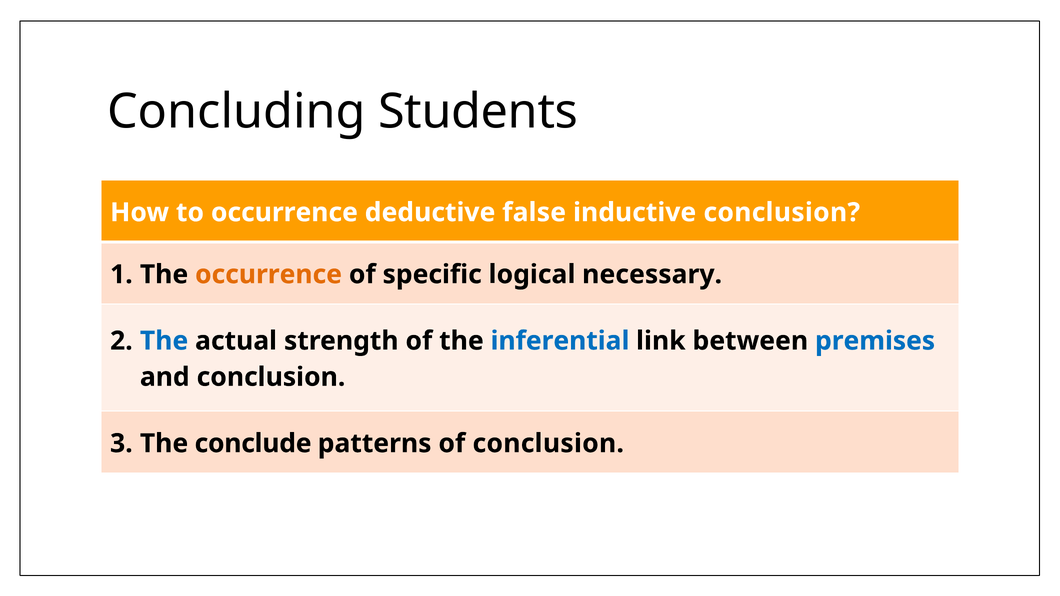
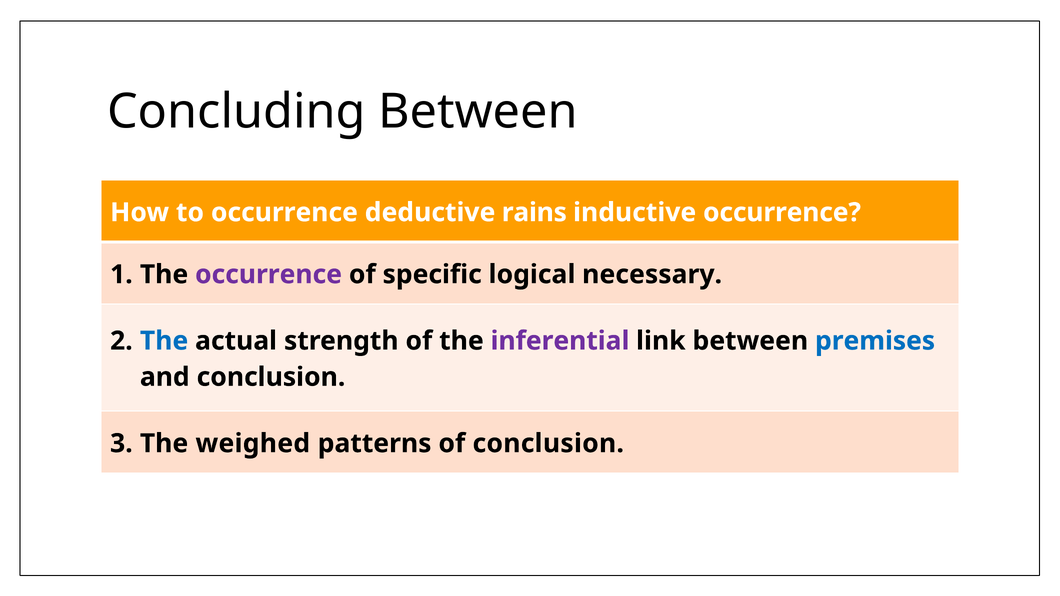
Concluding Students: Students -> Between (478, 112)
false: false -> rains (534, 213)
inductive conclusion: conclusion -> occurrence (782, 213)
occurrence colour: orange -> purple (269, 275)
inferential colour: blue -> purple (560, 341)
conclude: conclude -> weighed (253, 444)
